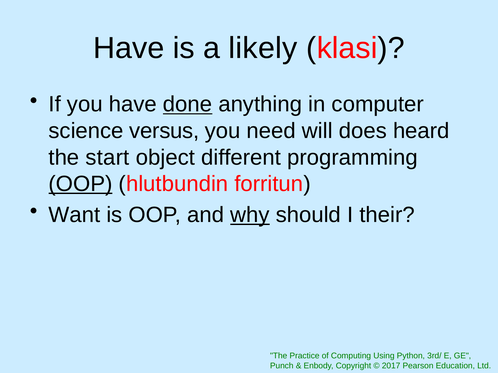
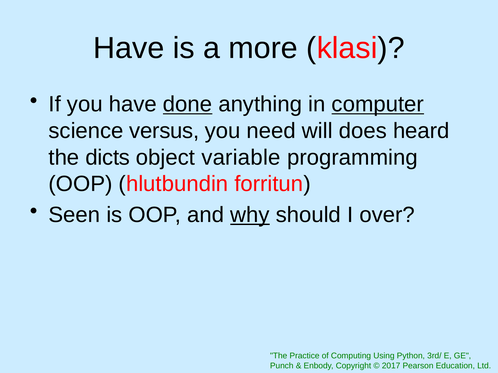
likely: likely -> more (263, 48)
computer underline: none -> present (378, 104)
start: start -> dicts (108, 158)
different: different -> variable (241, 158)
OOP underline: present -> none (81, 184)
Want: Want -> Seen (74, 215)
their: their -> over (387, 215)
